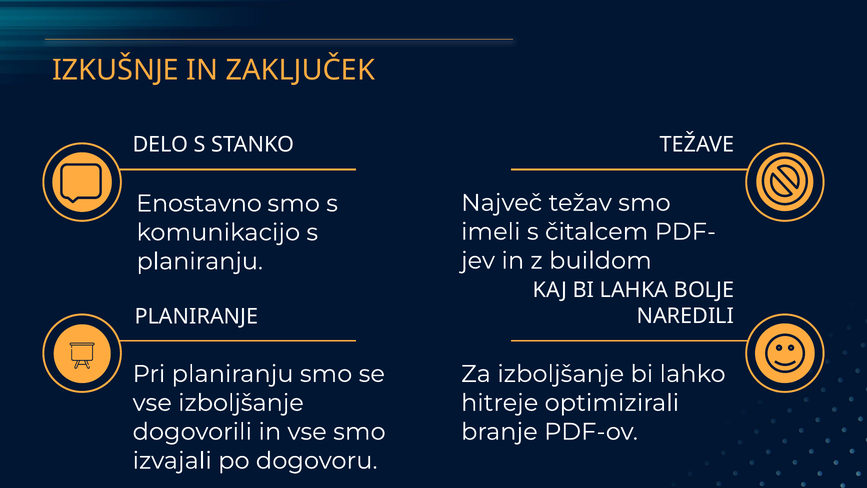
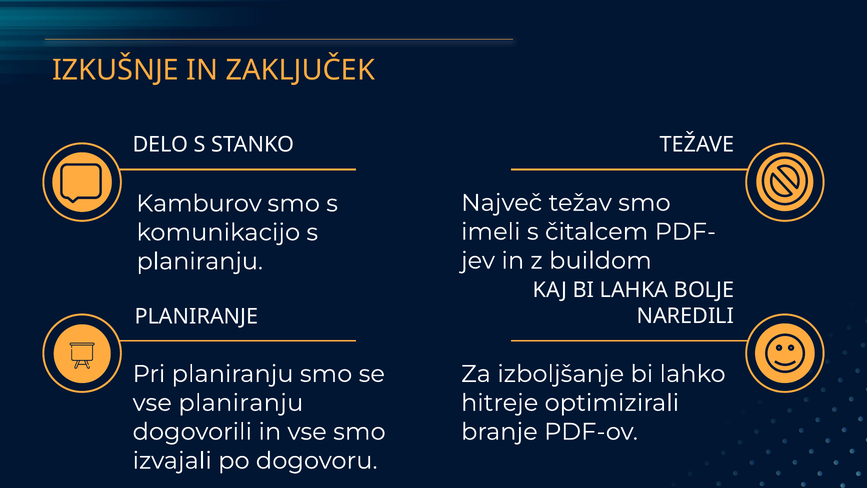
Enostavno: Enostavno -> Kamburov (199, 203)
vse izboljšanje: izboljšanje -> planiranju (241, 403)
